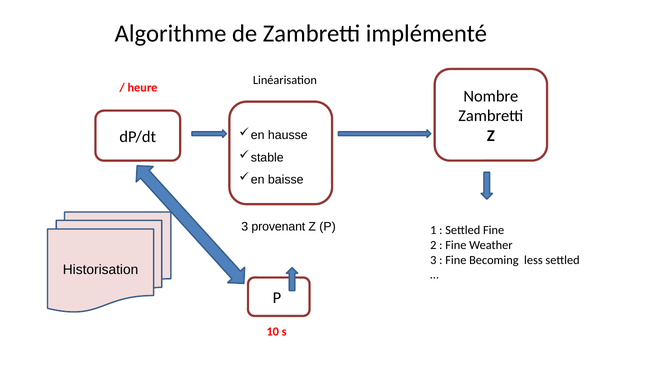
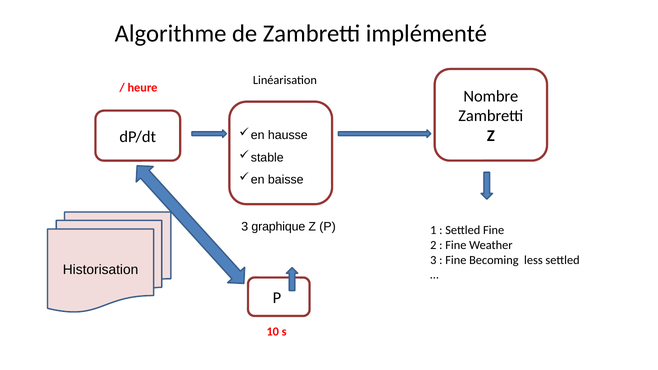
provenant: provenant -> graphique (278, 227)
